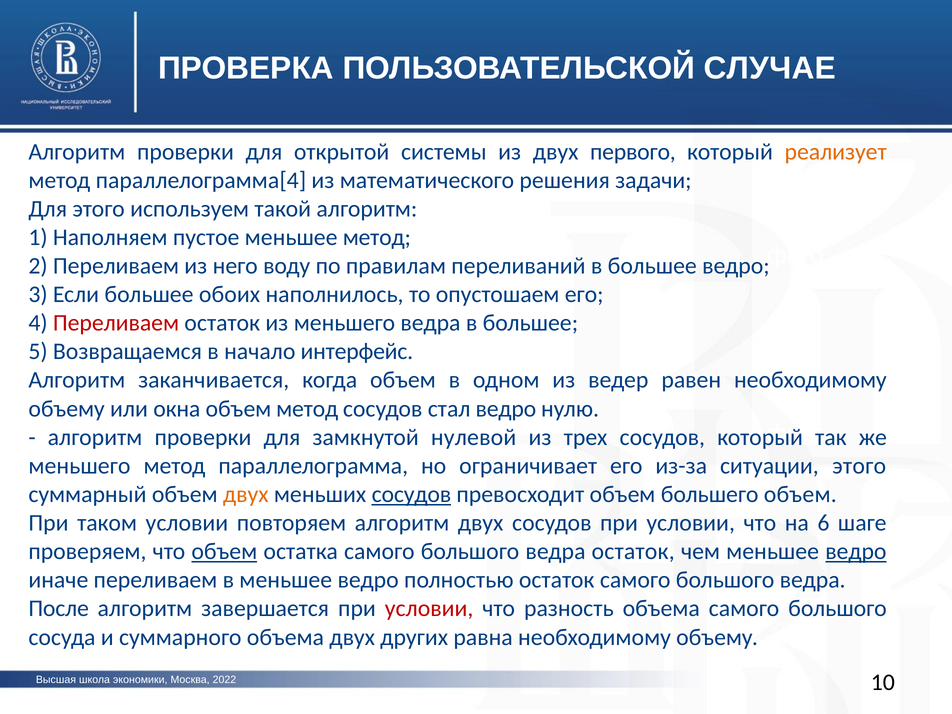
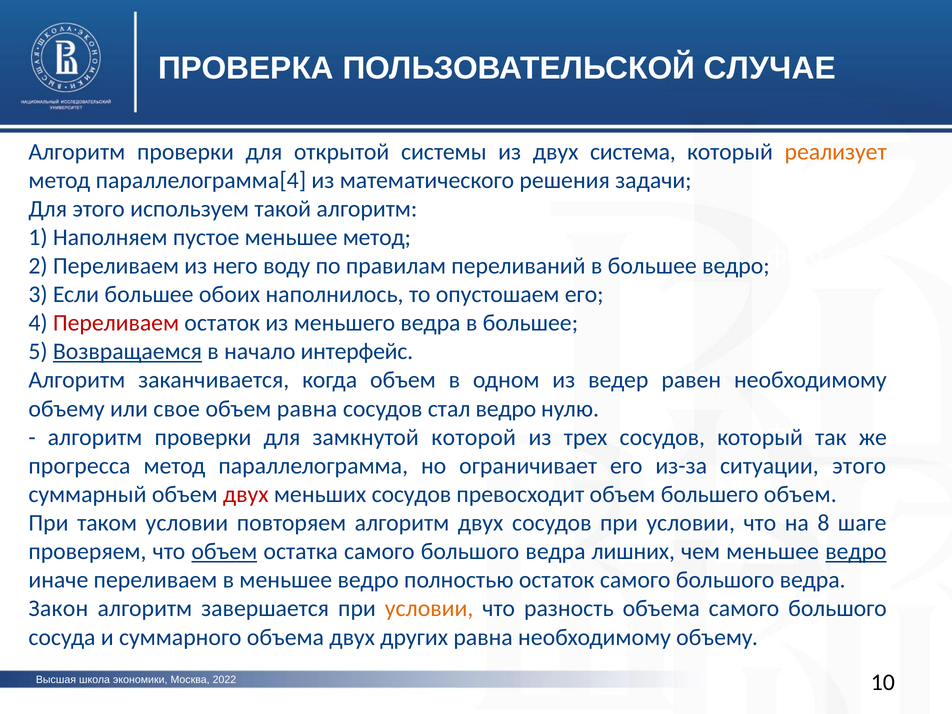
первого: первого -> система (633, 152)
Возвращаемся underline: none -> present (127, 352)
окна: окна -> свое (177, 409)
объем метод: метод -> равна (307, 409)
нулевой: нулевой -> которой (474, 437)
меньшего: меньшего -> прогресса (79, 466)
двух colour: orange -> red (246, 494)
сосудов underline: present -> none (411, 494)
6: 6 -> 8 (823, 523)
ведра остаток: остаток -> лишних (633, 552)
После: После -> Закон (58, 609)
условии colour: red -> orange (429, 609)
